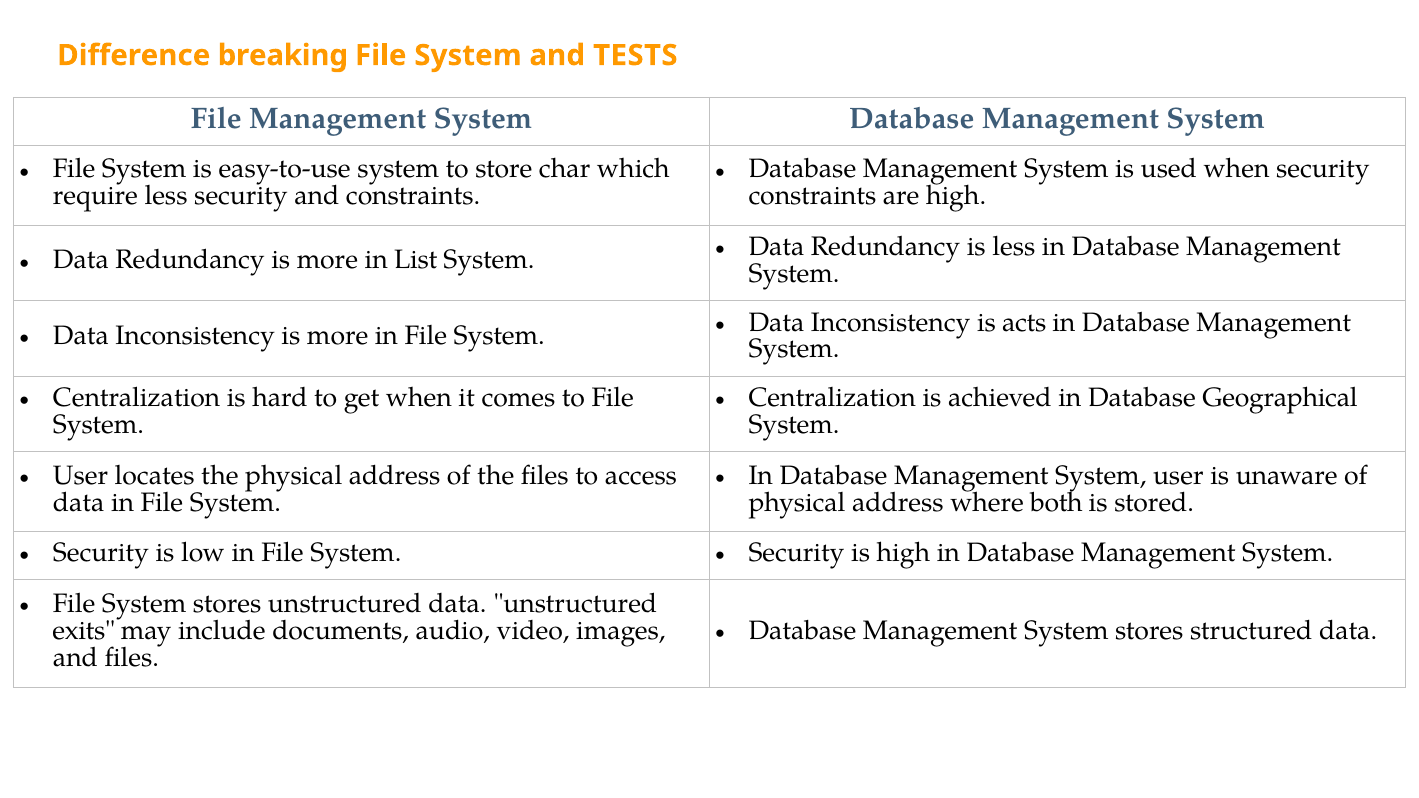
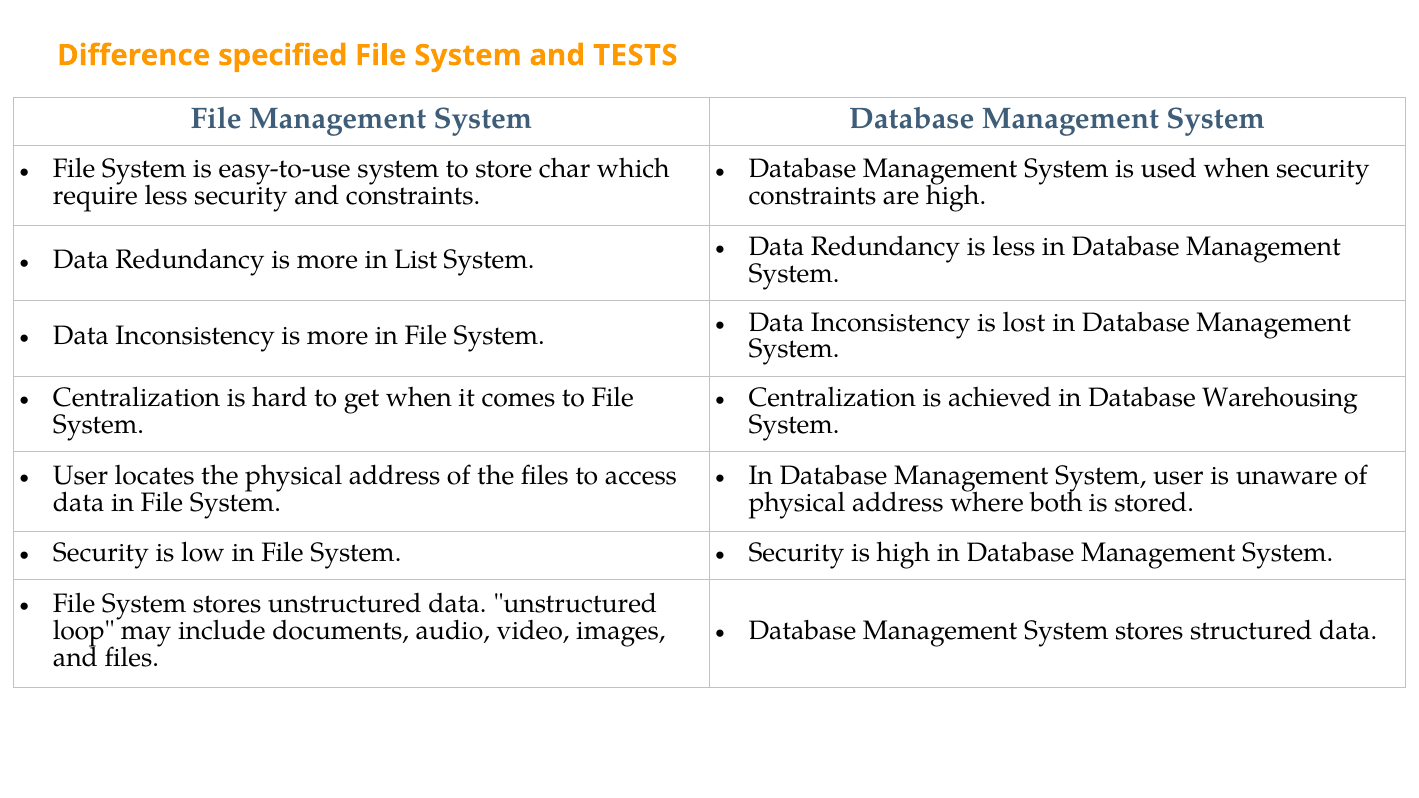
breaking: breaking -> specified (283, 55)
acts: acts -> lost (1024, 322)
Geographical: Geographical -> Warehousing (1280, 398)
exits: exits -> loop (84, 631)
